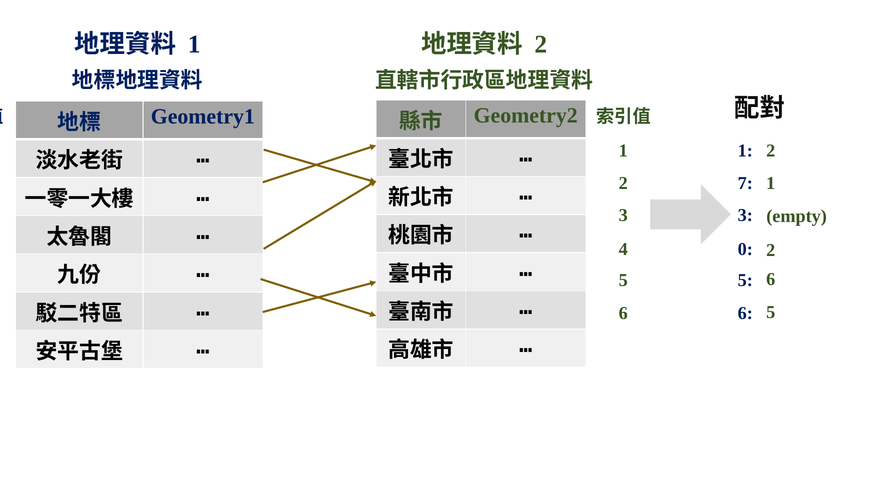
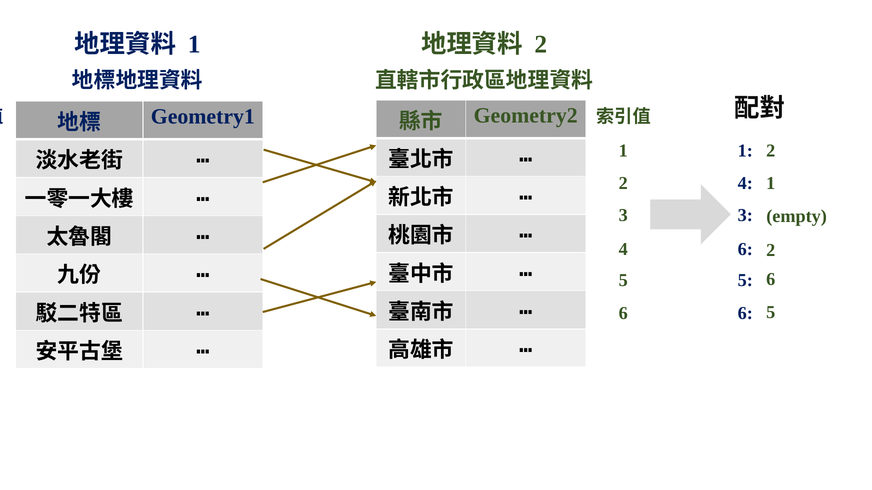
7: 7 -> 4 (745, 184)
0: 0 -> 6 (745, 250)
